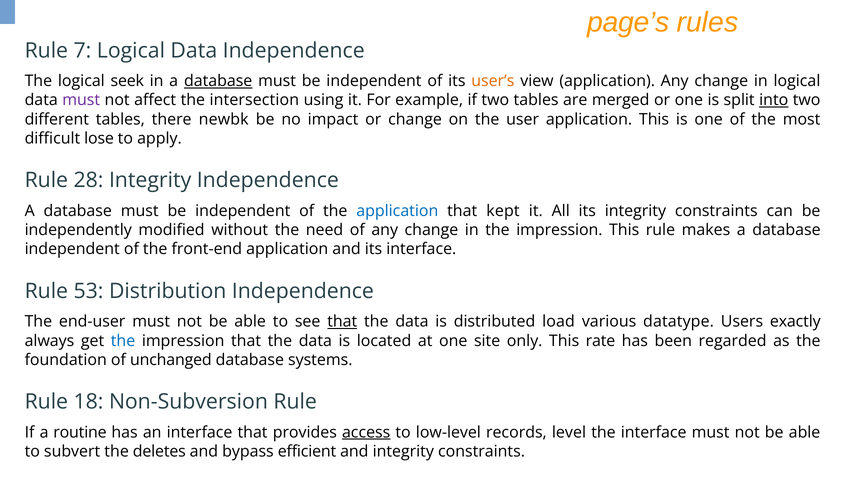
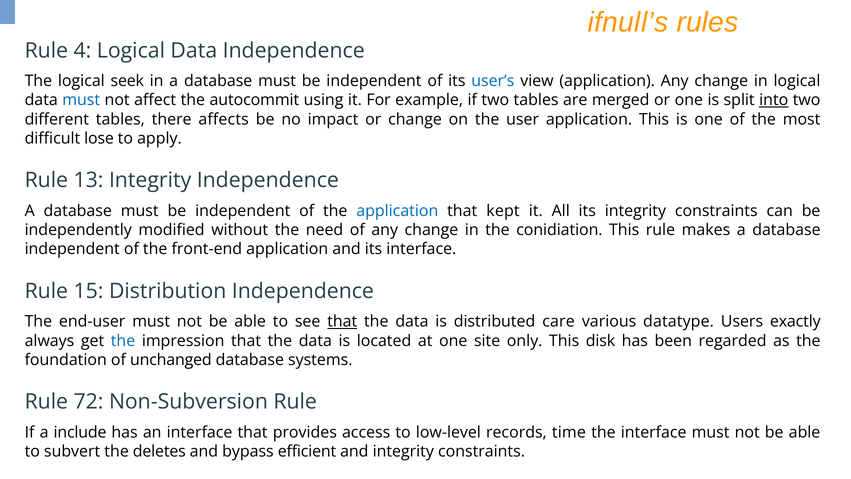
page’s: page’s -> ifnull’s (628, 22)
7: 7 -> 4 (82, 51)
database underline: present -> none (218, 81)
user’s colour: orange -> blue (493, 81)
must colour: purple -> blue (81, 100)
intersection: intersection -> autocommit (254, 100)
newbk: newbk -> affects (224, 119)
28: 28 -> 13 (88, 180)
in the impression: impression -> conidiation (559, 230)
53: 53 -> 15 (88, 291)
load: load -> care (559, 321)
rate: rate -> disk (600, 341)
18: 18 -> 72 (88, 402)
routine: routine -> include (80, 432)
access underline: present -> none (366, 432)
level: level -> time (569, 432)
